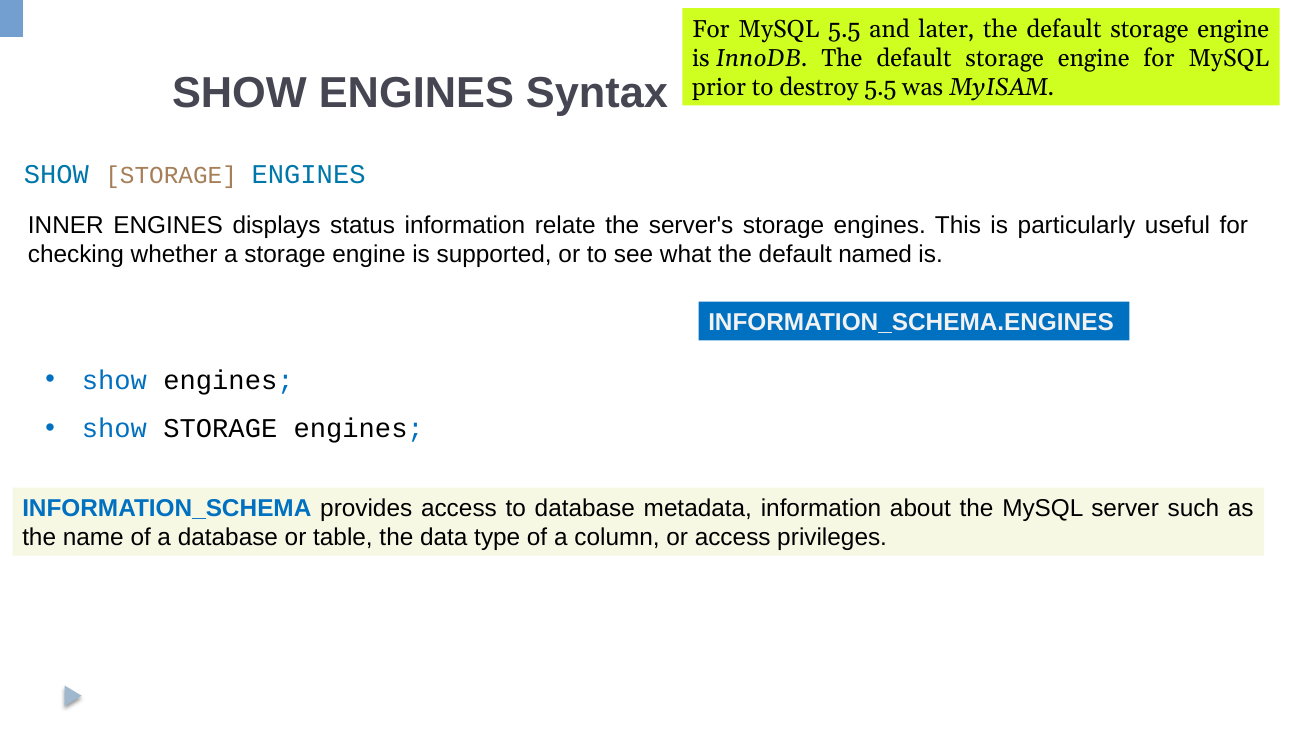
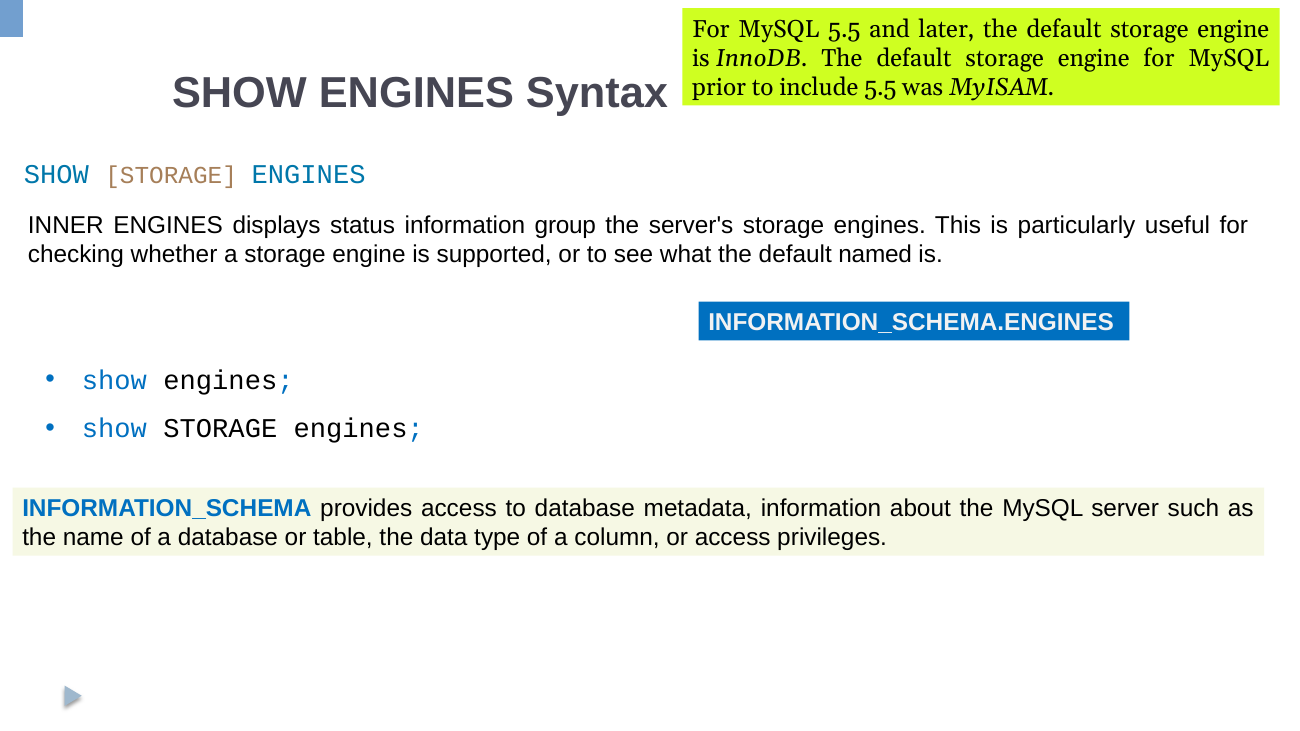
destroy: destroy -> include (819, 88)
relate: relate -> group (565, 226)
